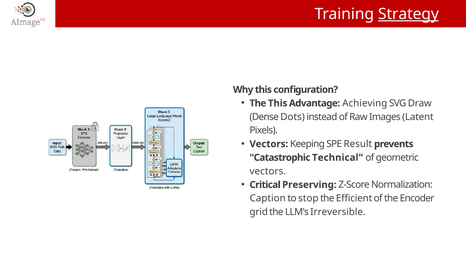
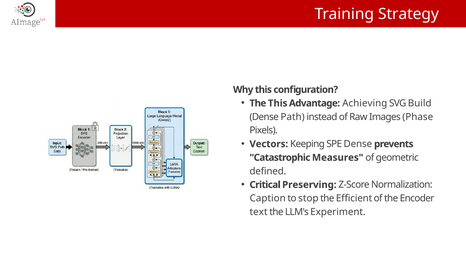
Strategy underline: present -> none (408, 14)
Draw: Draw -> Build (420, 103)
Dots: Dots -> Path (293, 117)
Latent: Latent -> Phase (418, 117)
SPE Result: Result -> Dense (358, 144)
Technical: Technical -> Measures (338, 158)
vectors: vectors -> defined (268, 171)
grid: grid -> text (259, 212)
Irreversible: Irreversible -> Experiment (338, 212)
